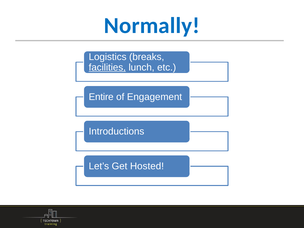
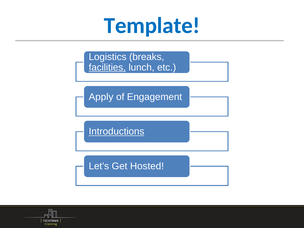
Normally: Normally -> Template (152, 26)
Entire: Entire -> Apply (101, 97)
Introductions underline: none -> present (116, 132)
